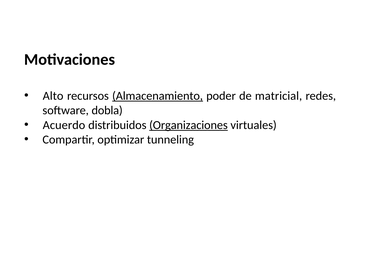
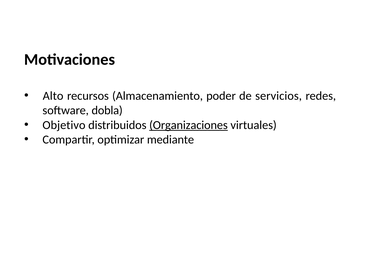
Almacenamiento underline: present -> none (158, 96)
matricial: matricial -> servicios (279, 96)
Acuerdo: Acuerdo -> Objetivo (64, 125)
tunneling: tunneling -> mediante (170, 140)
